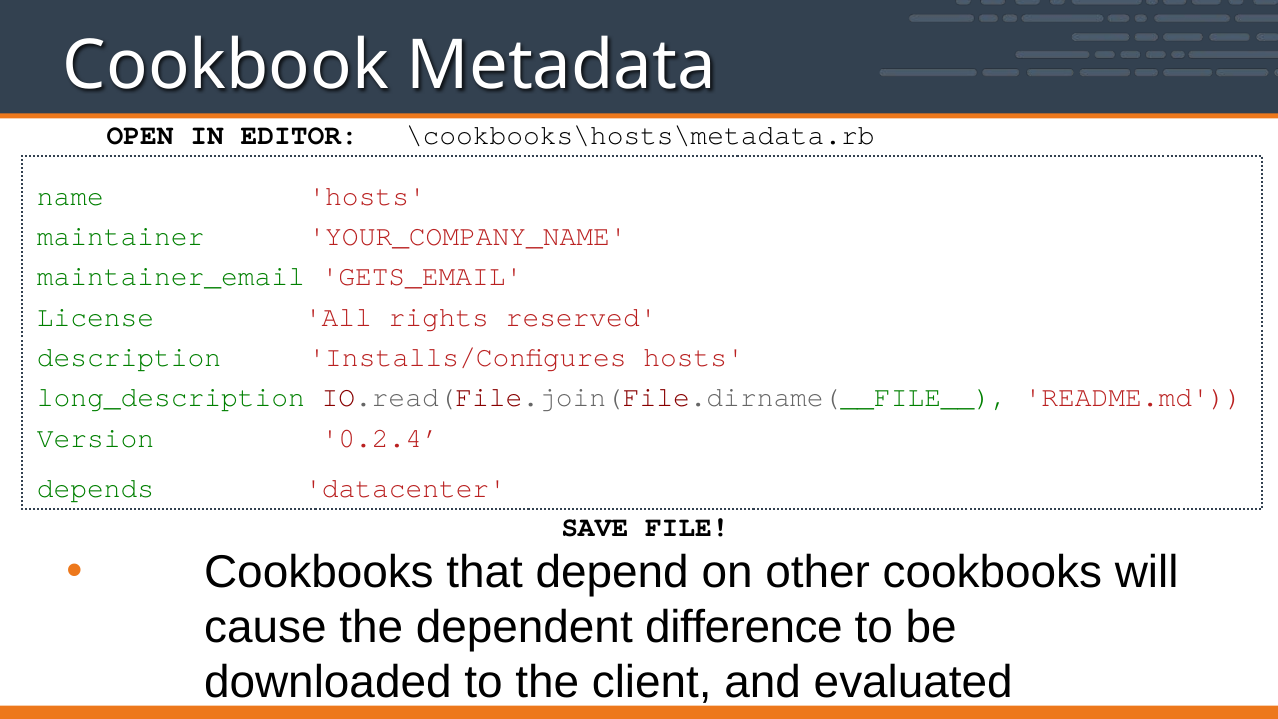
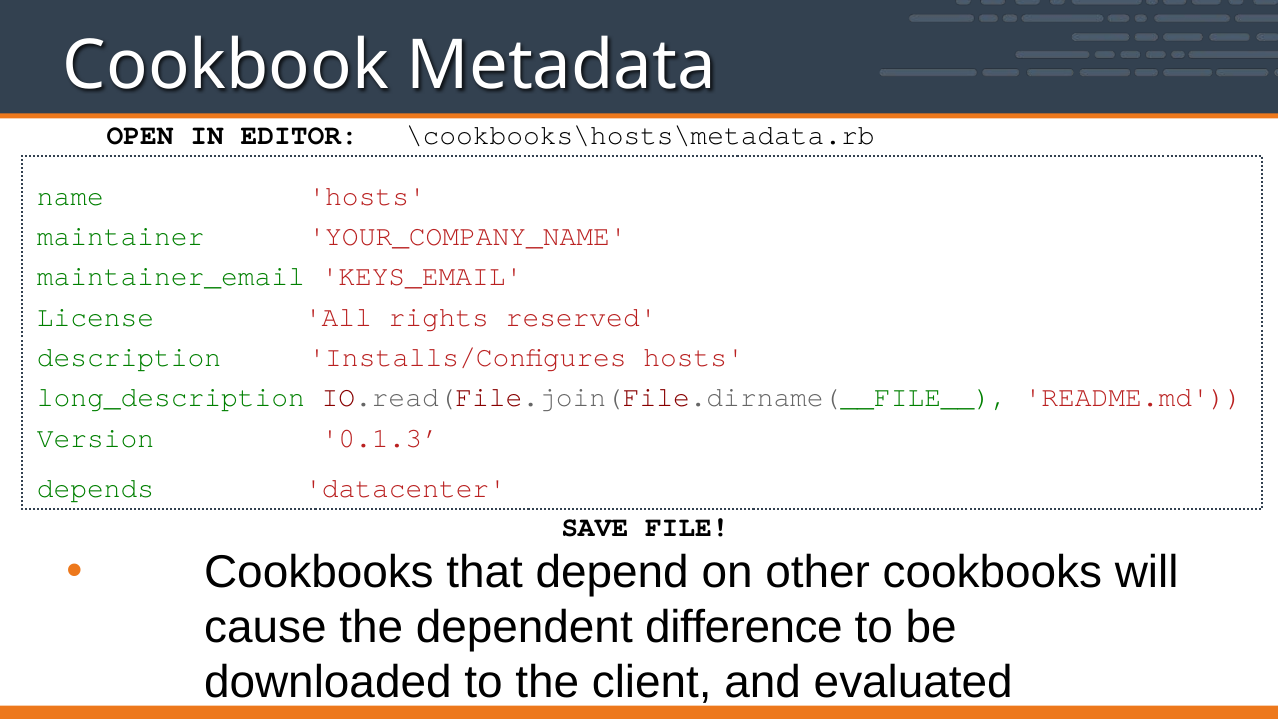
GETS_EMAIL: GETS_EMAIL -> KEYS_EMAIL (422, 277)
0.2.4: 0.2.4 -> 0.1.3 (380, 438)
